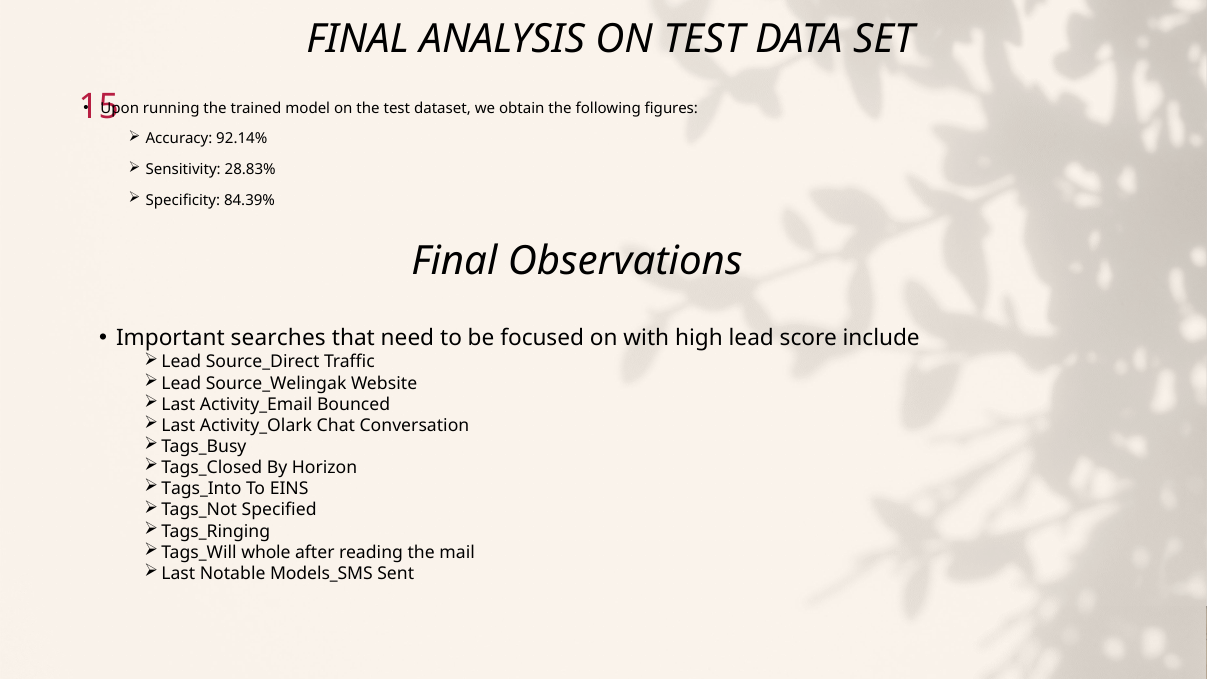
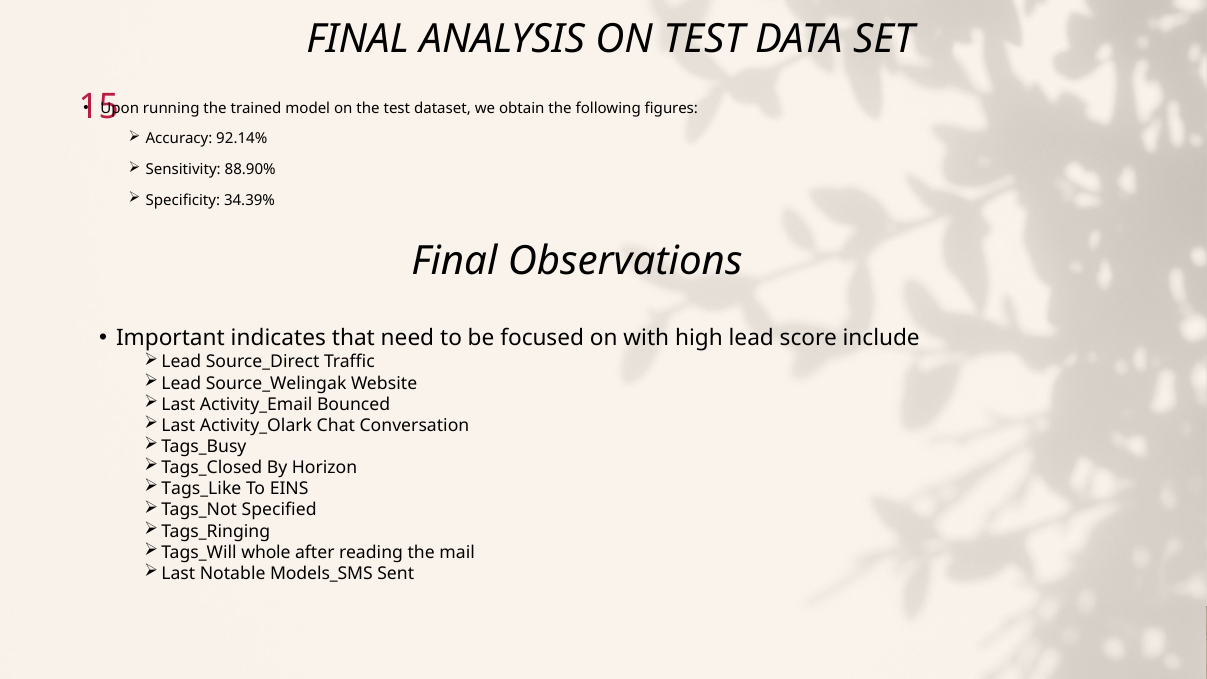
28.83%: 28.83% -> 88.90% (250, 170)
84.39%: 84.39% -> 34.39% (250, 200)
searches: searches -> indicates (278, 338)
Tags_Into: Tags_Into -> Tags_Like (201, 489)
